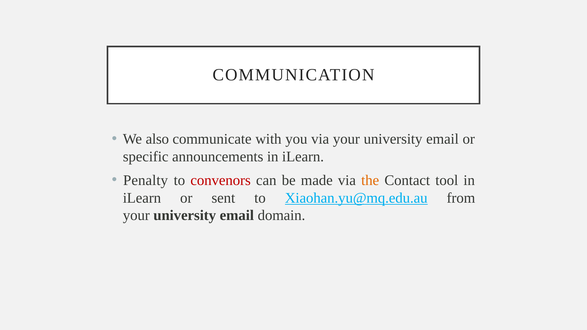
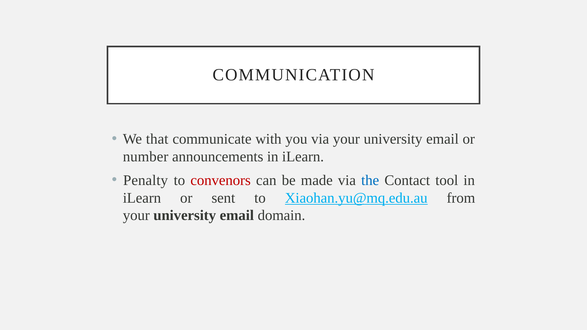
also: also -> that (157, 139)
specific: specific -> number (146, 157)
the colour: orange -> blue (370, 180)
